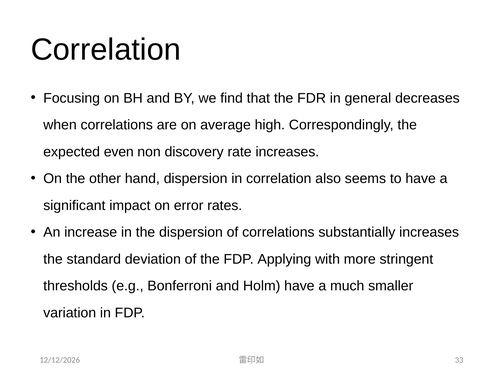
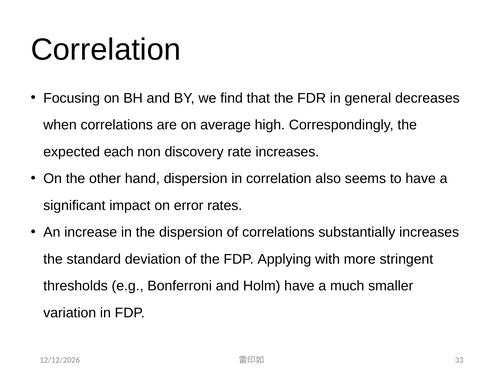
even: even -> each (119, 152)
